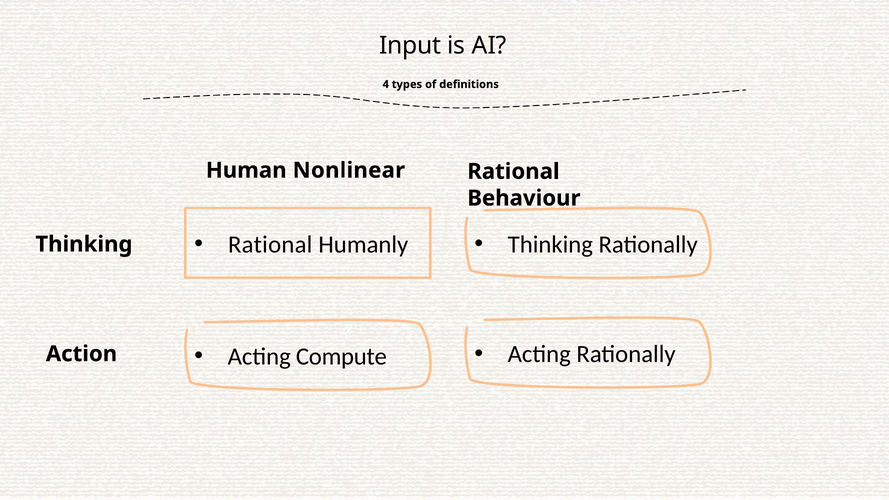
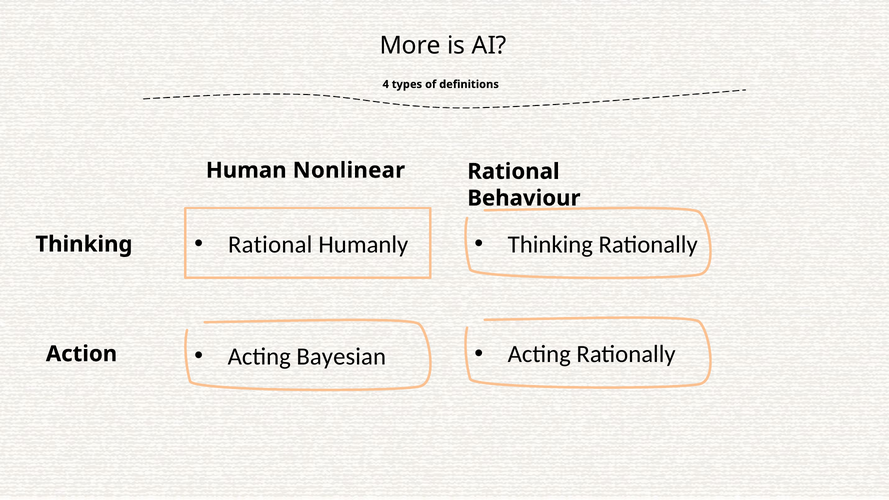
Input: Input -> More (410, 46)
Compute: Compute -> Bayesian (341, 357)
